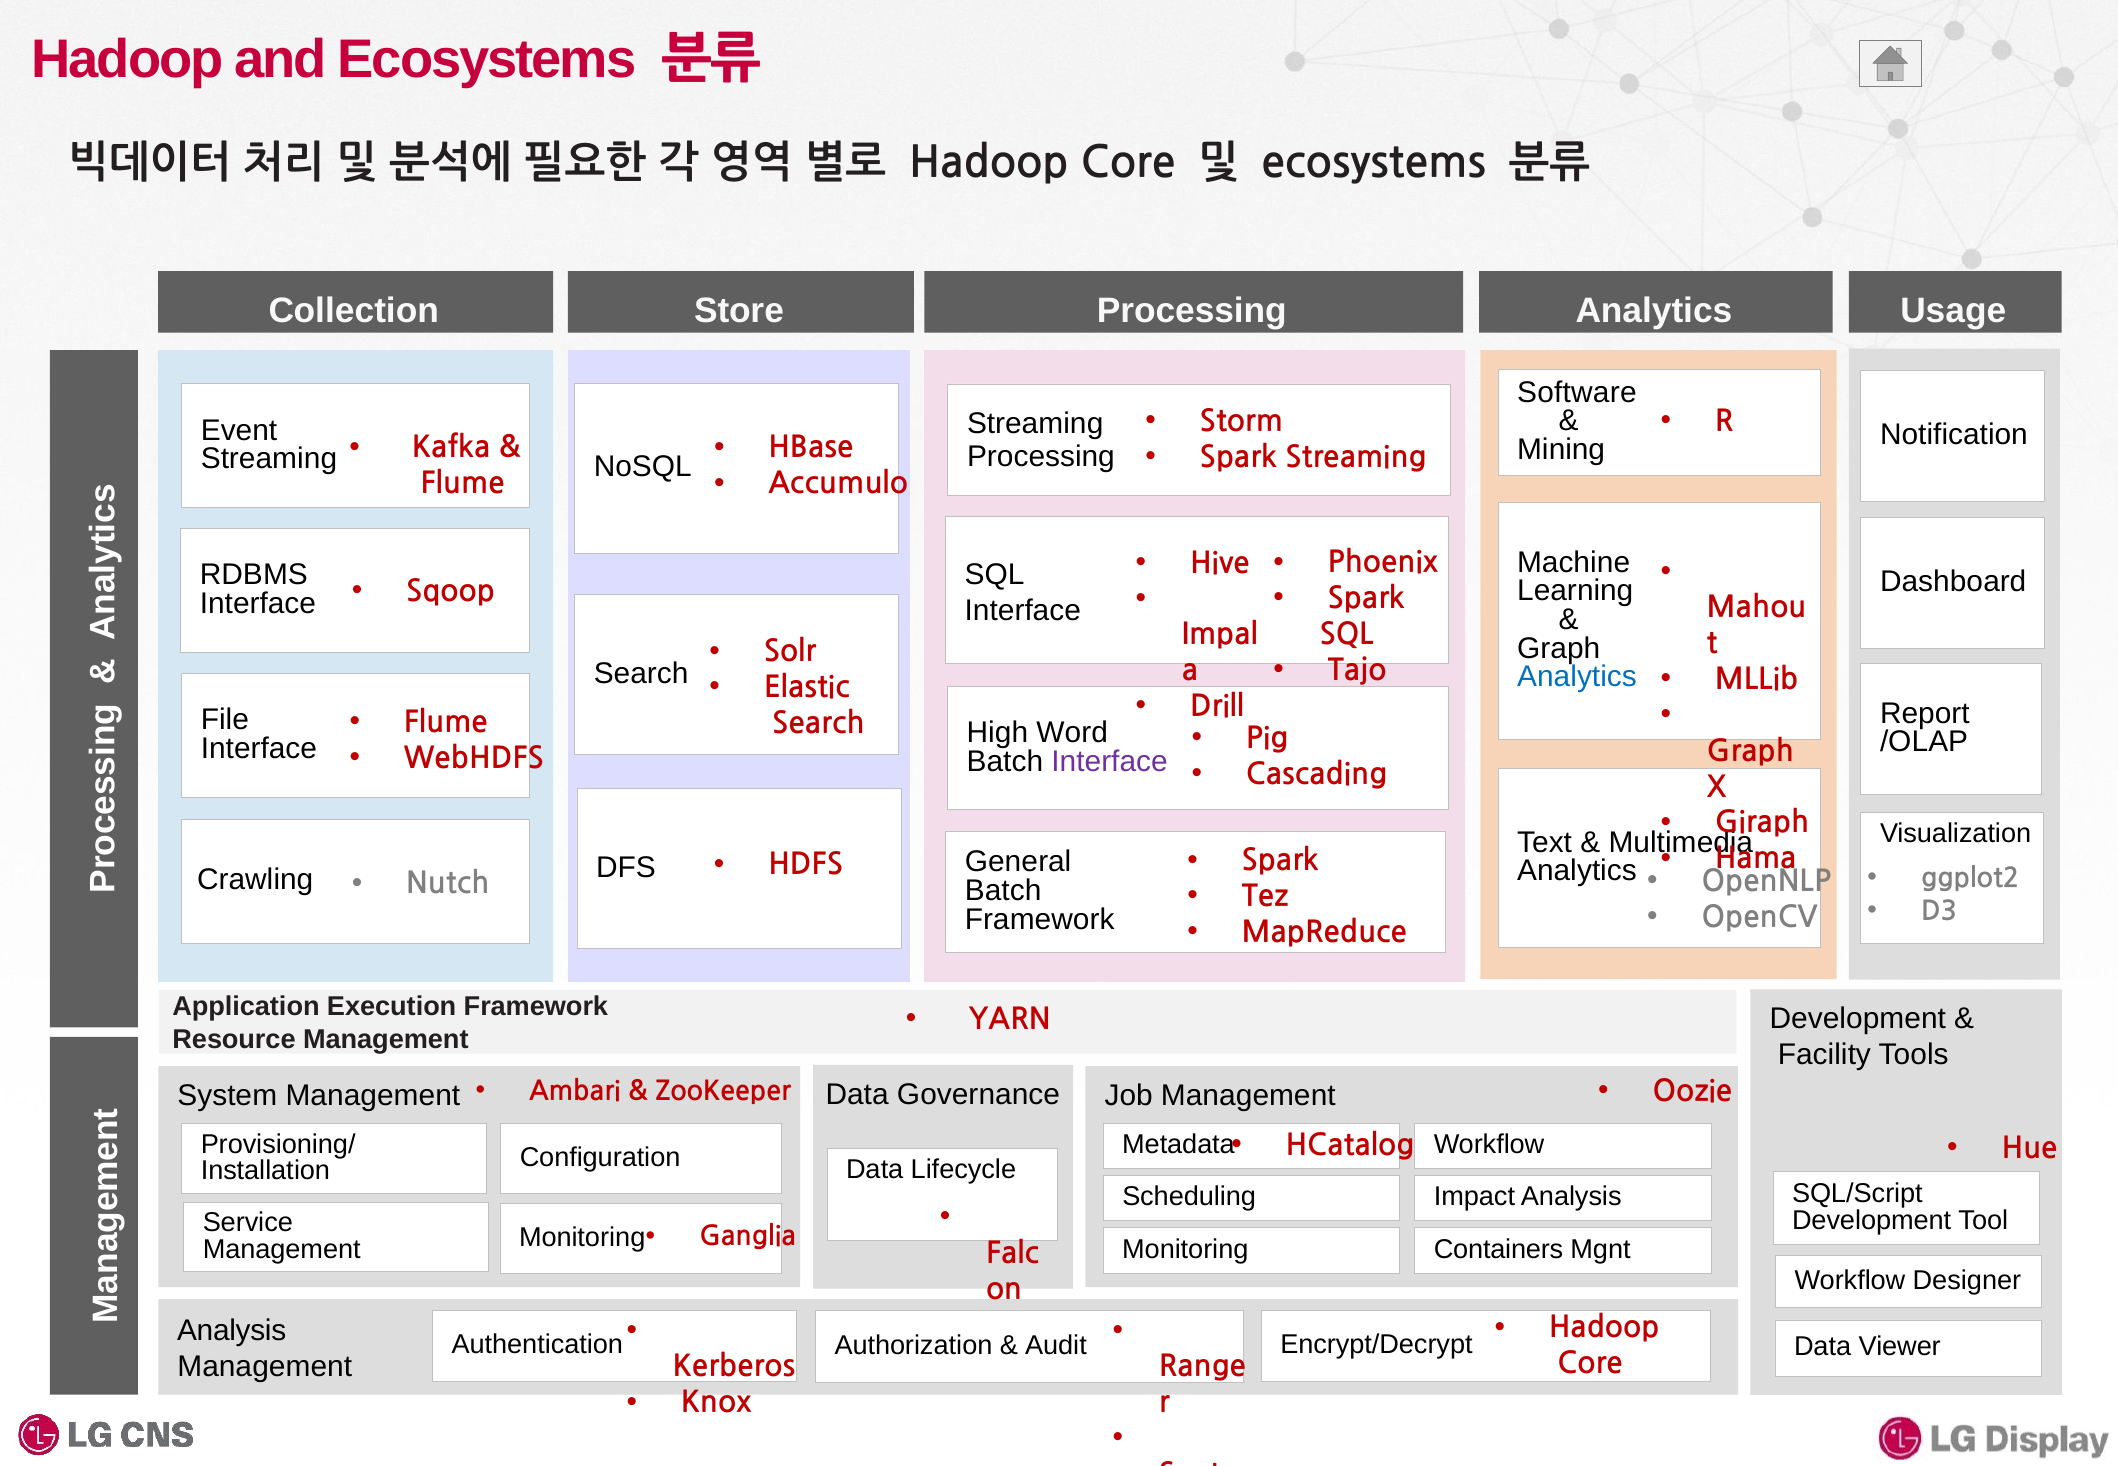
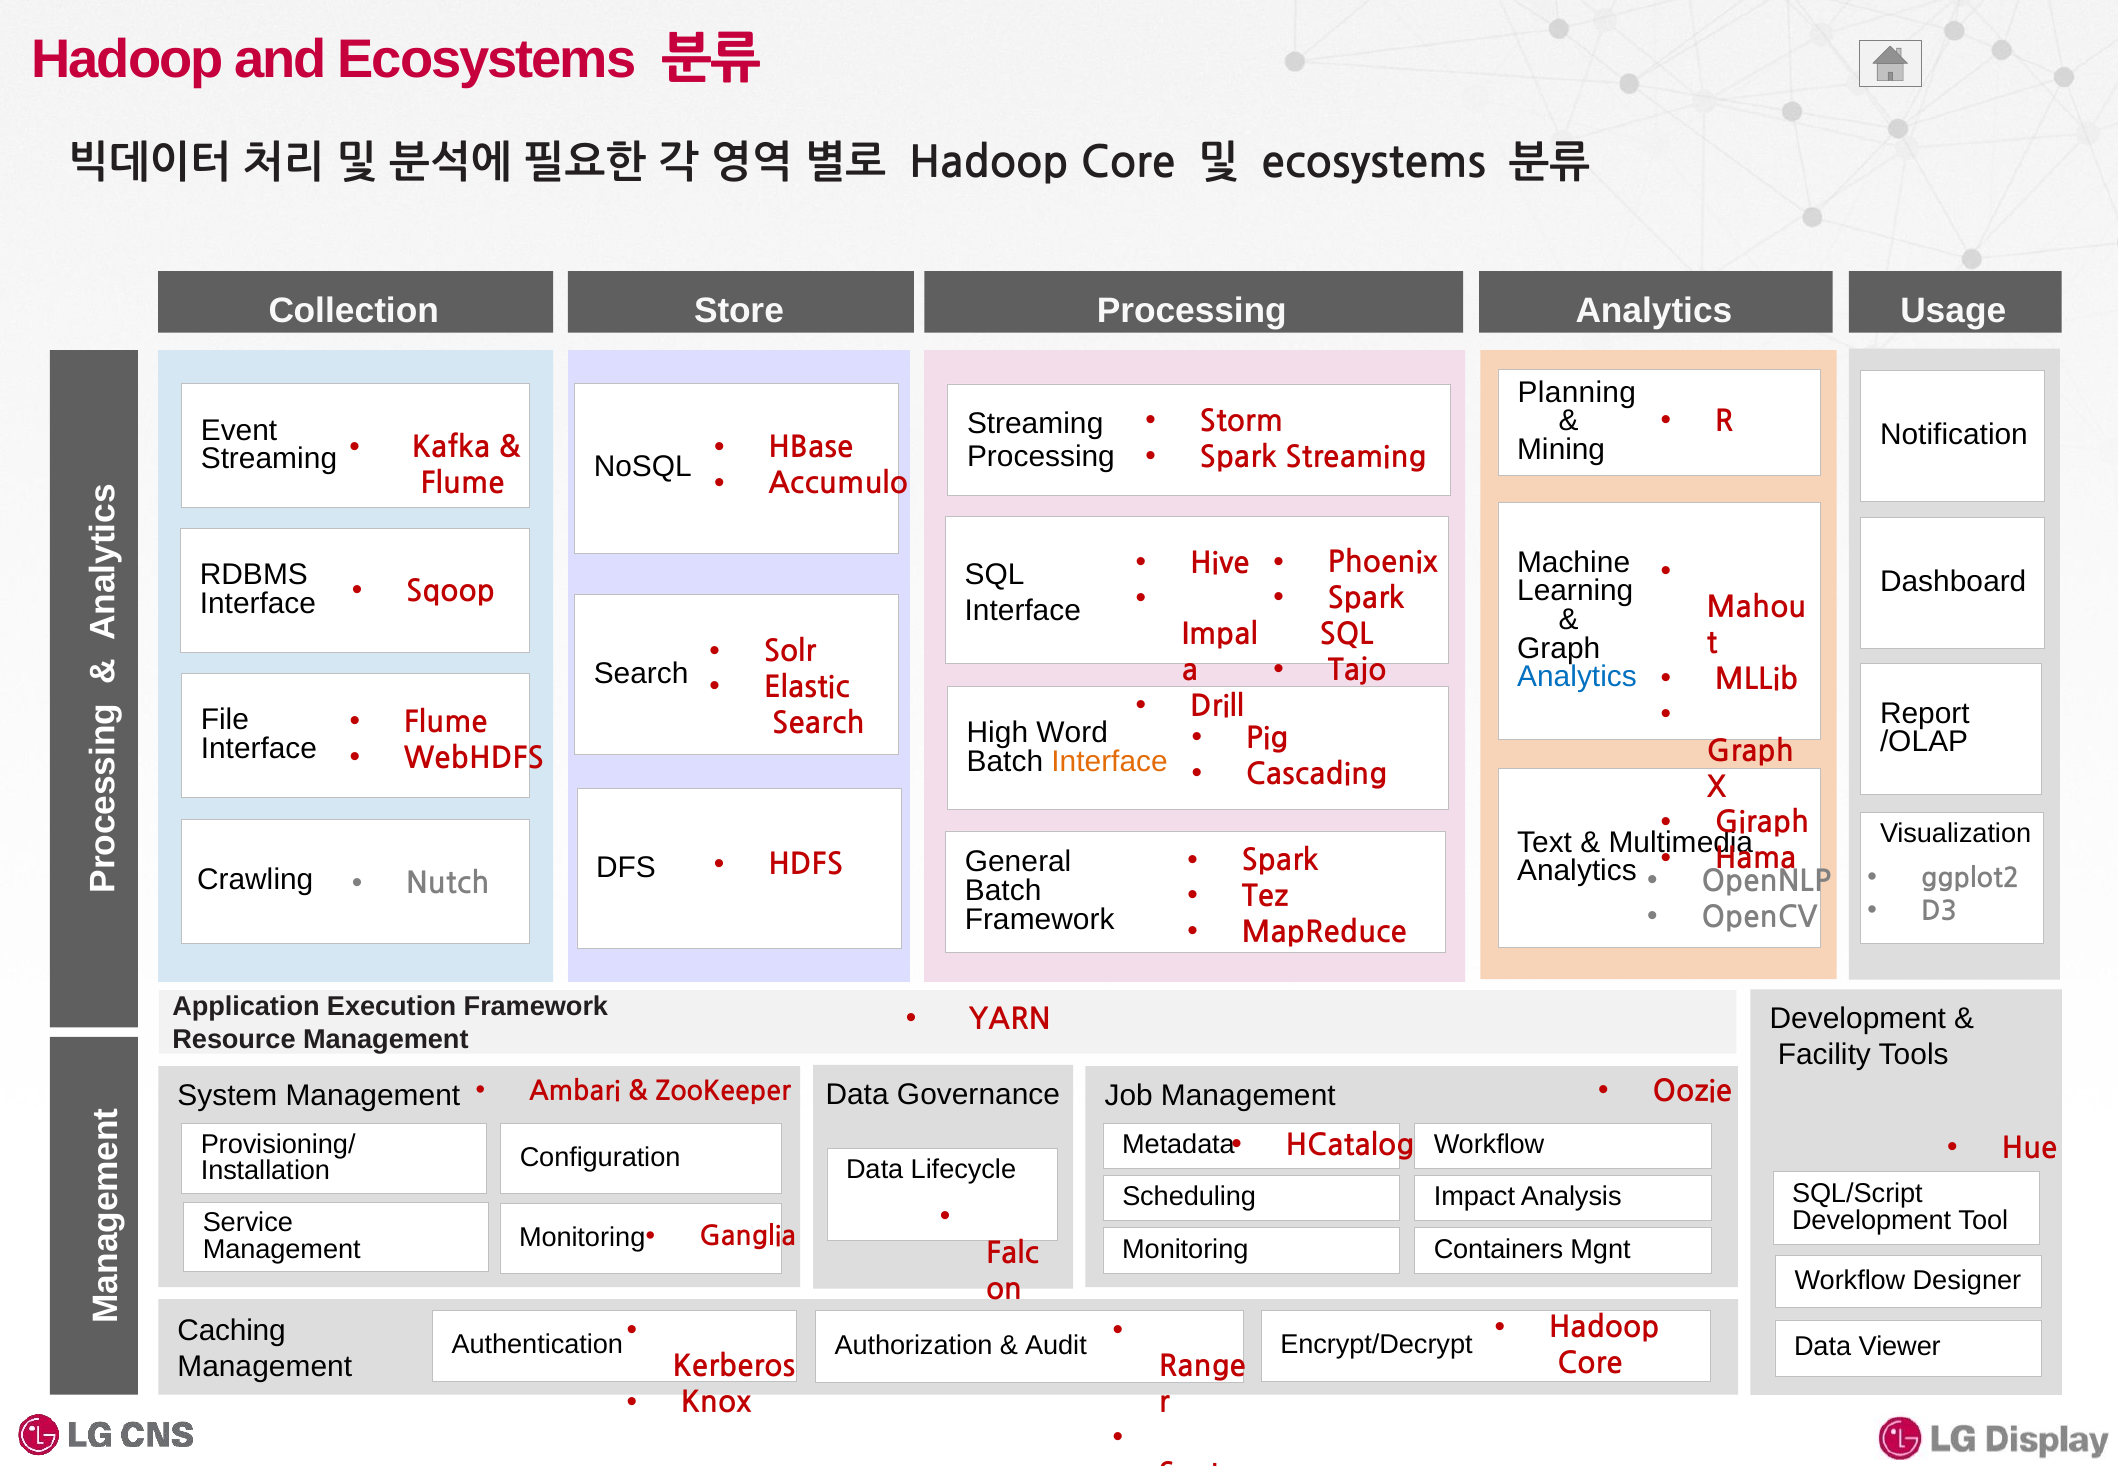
Software: Software -> Planning (1577, 392)
Interface colour: purple -> orange (1110, 761)
Analysis: Analysis -> Caching (232, 1331)
